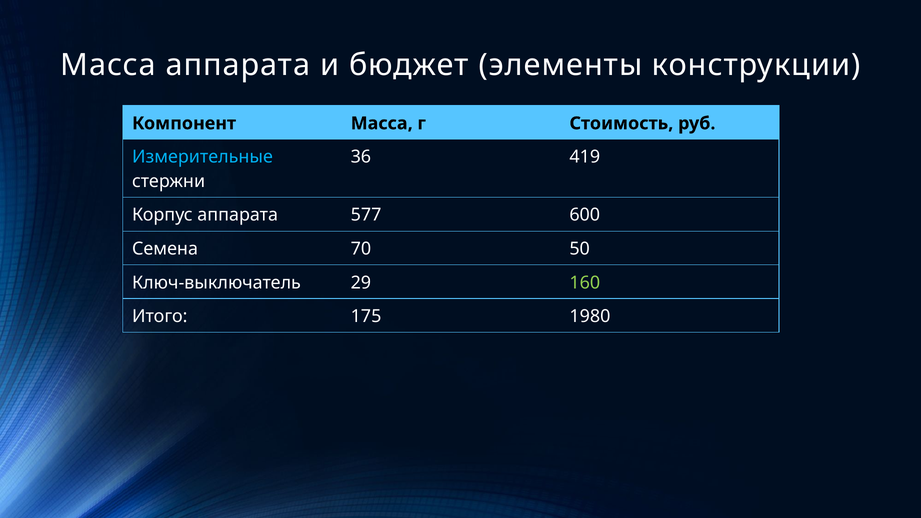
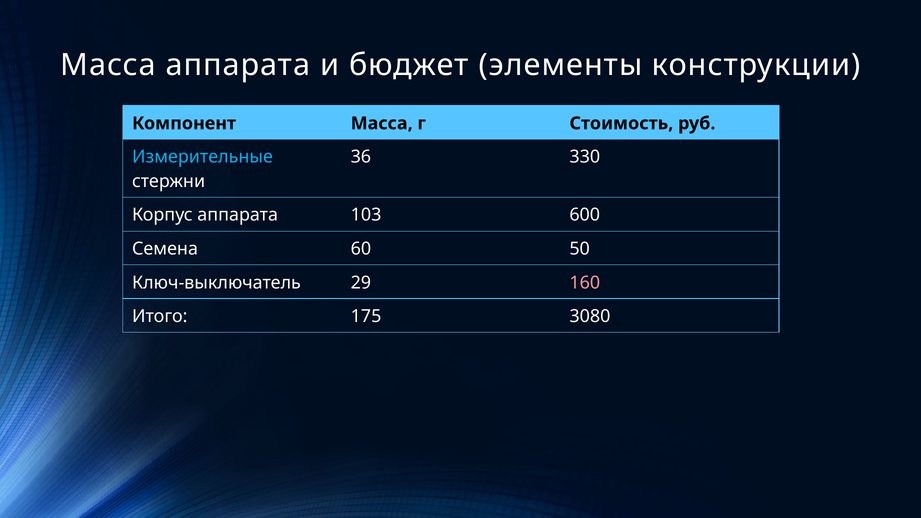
419: 419 -> 330 (585, 157)
577: 577 -> 103 (366, 215)
70: 70 -> 60 (361, 249)
160 colour: light green -> pink (585, 283)
1980: 1980 -> 3080 (590, 316)
